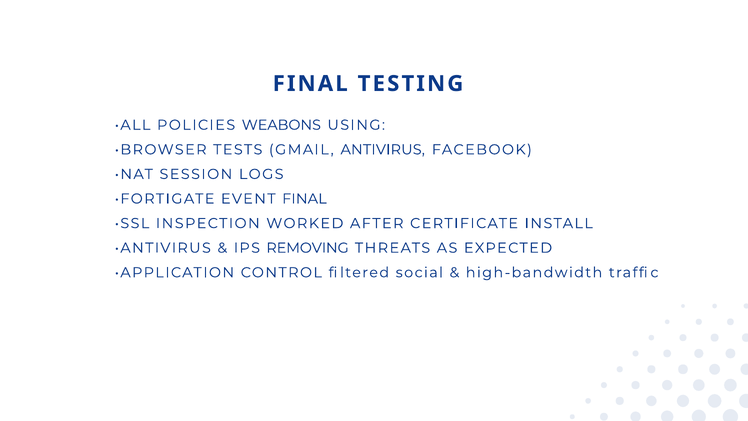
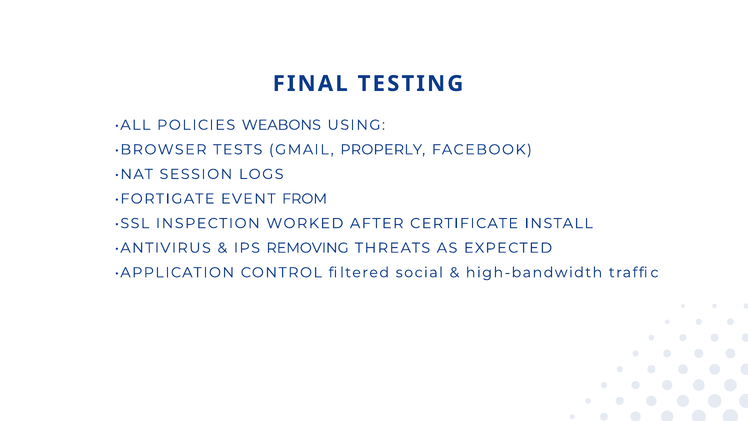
GMAIL ANTIVIRUS: ANTIVIRUS -> PROPERLY (383, 150)
EVENT FINAL: FINAL -> FROM (305, 199)
